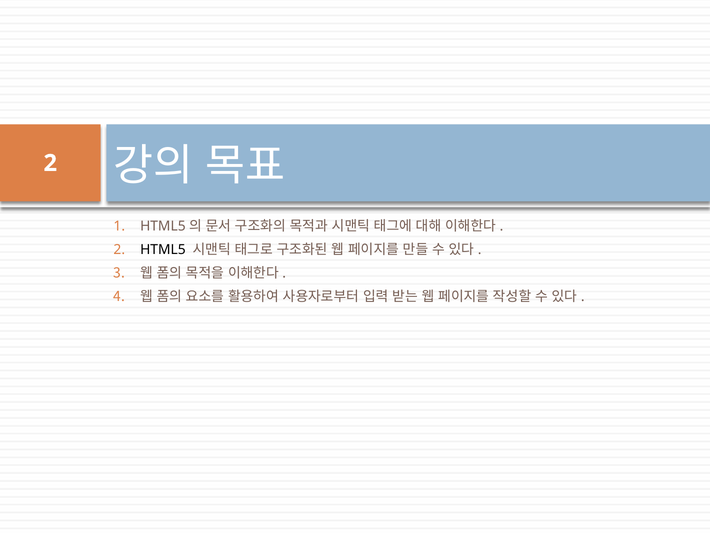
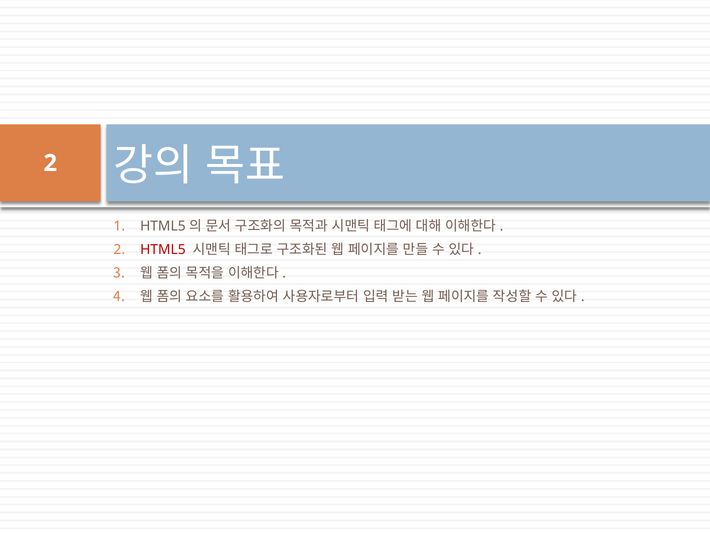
HTML5 colour: black -> red (163, 249)
